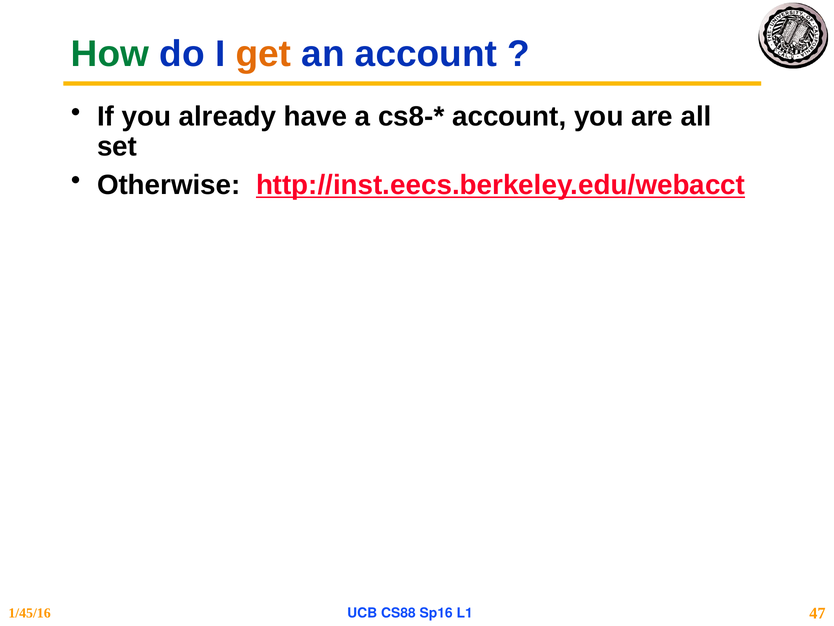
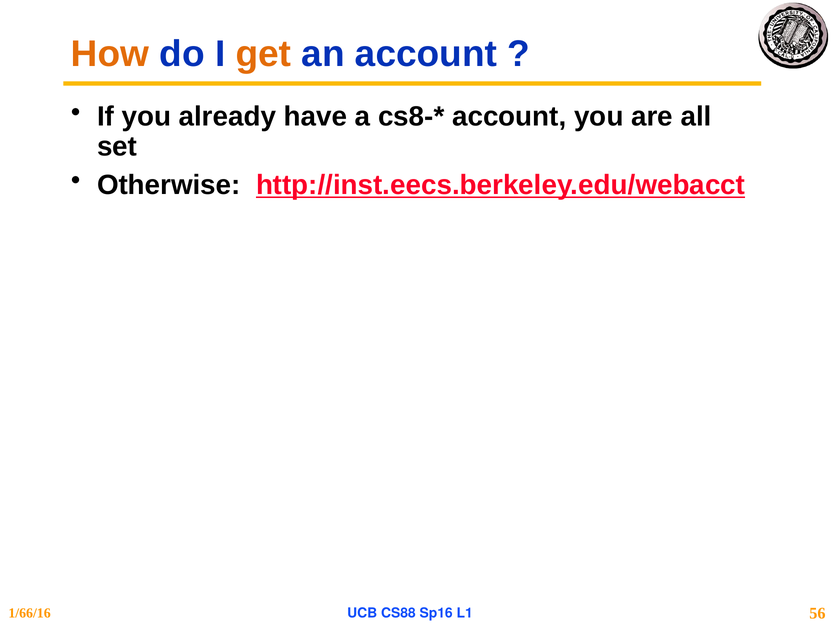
How colour: green -> orange (110, 54)
1/45/16: 1/45/16 -> 1/66/16 (30, 613)
47: 47 -> 56 (817, 613)
